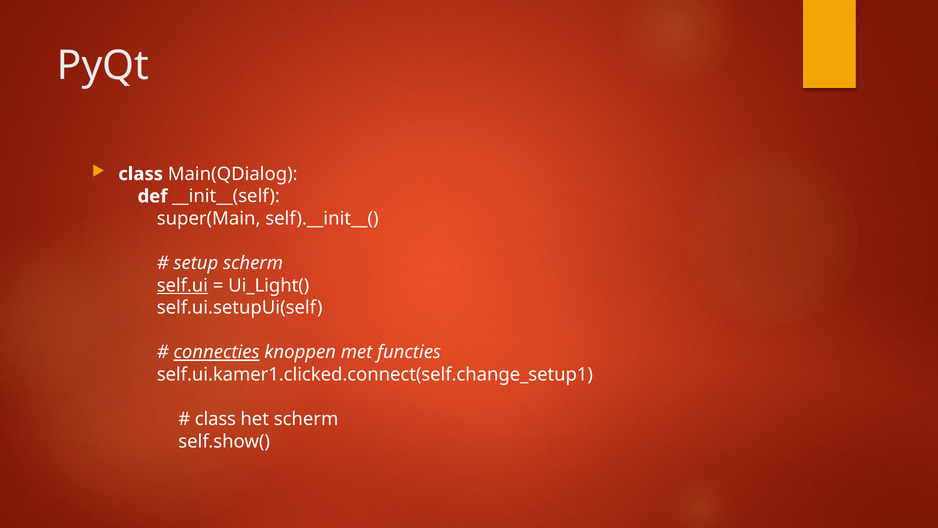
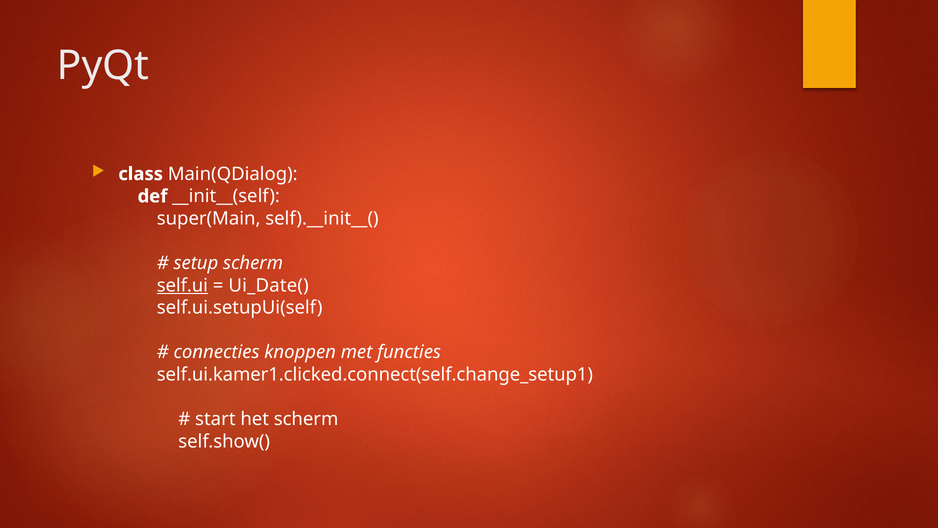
Ui_Light(: Ui_Light( -> Ui_Date( (269, 285)
connecties underline: present -> none (217, 352)
class: class -> start (215, 419)
